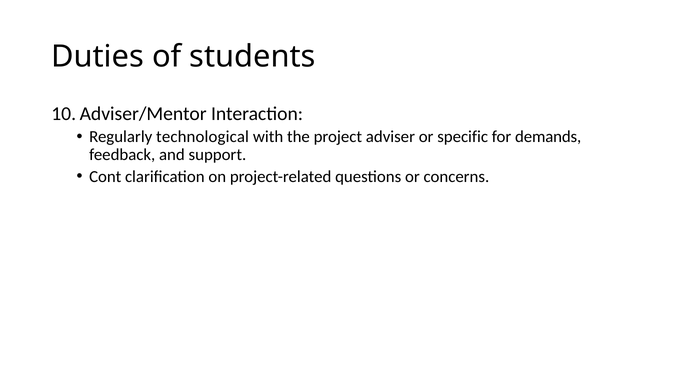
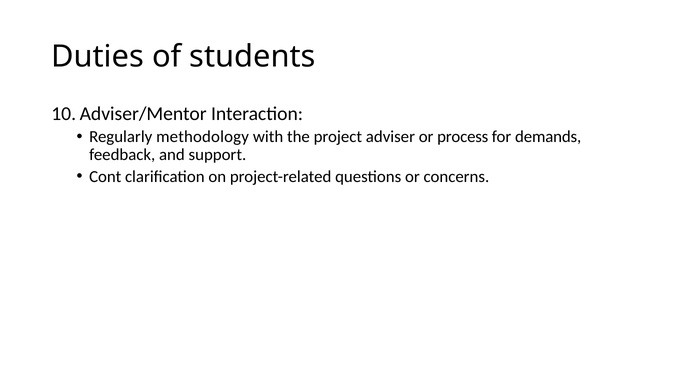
technological: technological -> methodology (203, 137)
specific: specific -> process (463, 137)
